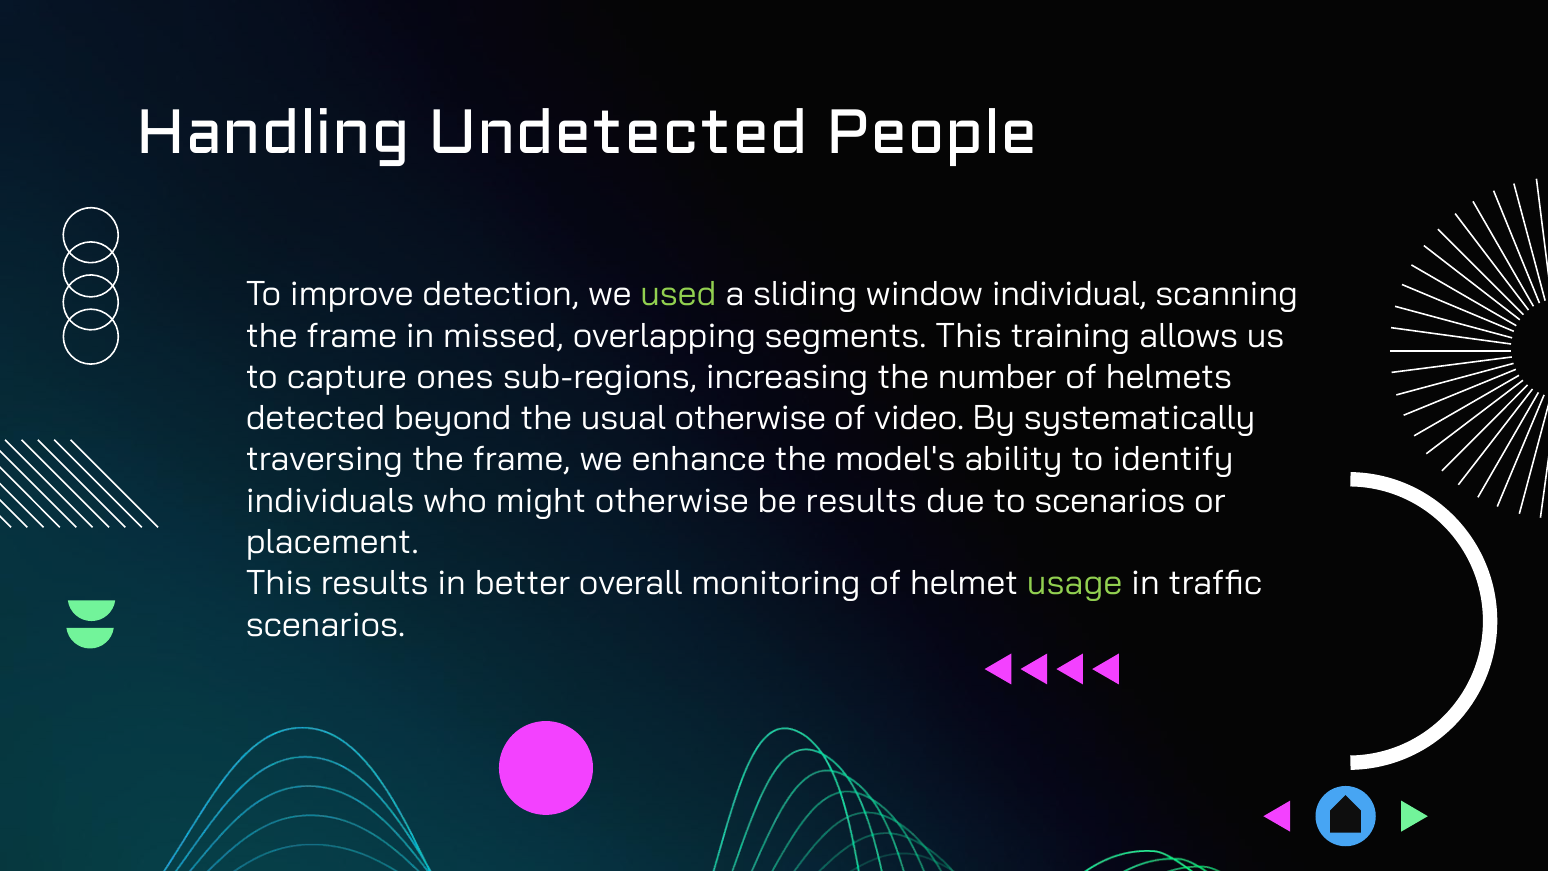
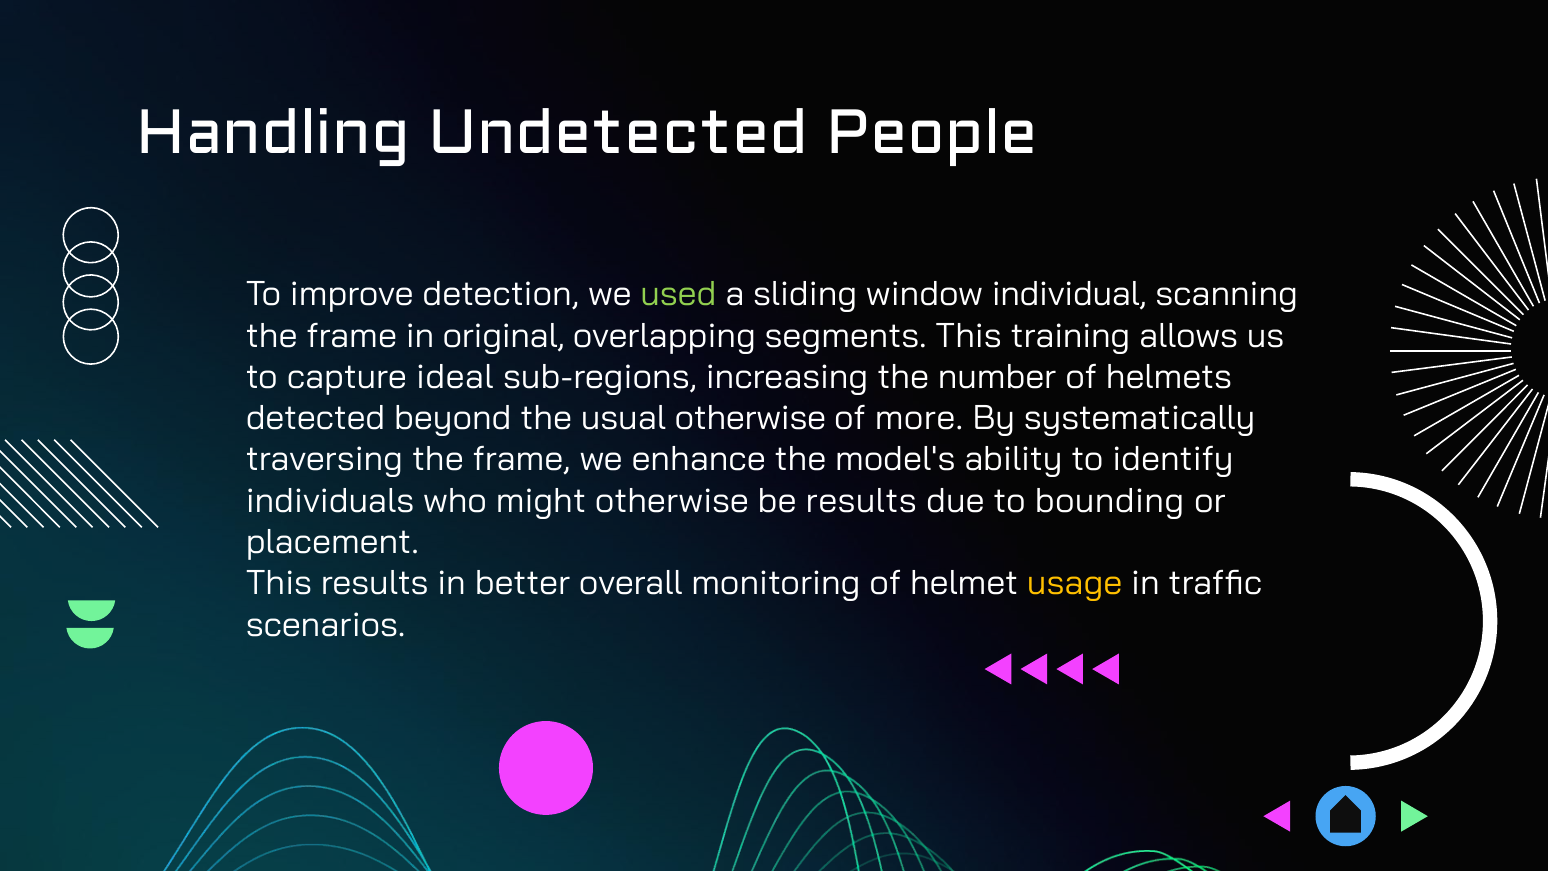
missed: missed -> original (504, 336)
ones: ones -> ideal (455, 377)
video: video -> more (919, 418)
to scenarios: scenarios -> bounding (1110, 501)
usage colour: light green -> yellow (1075, 583)
